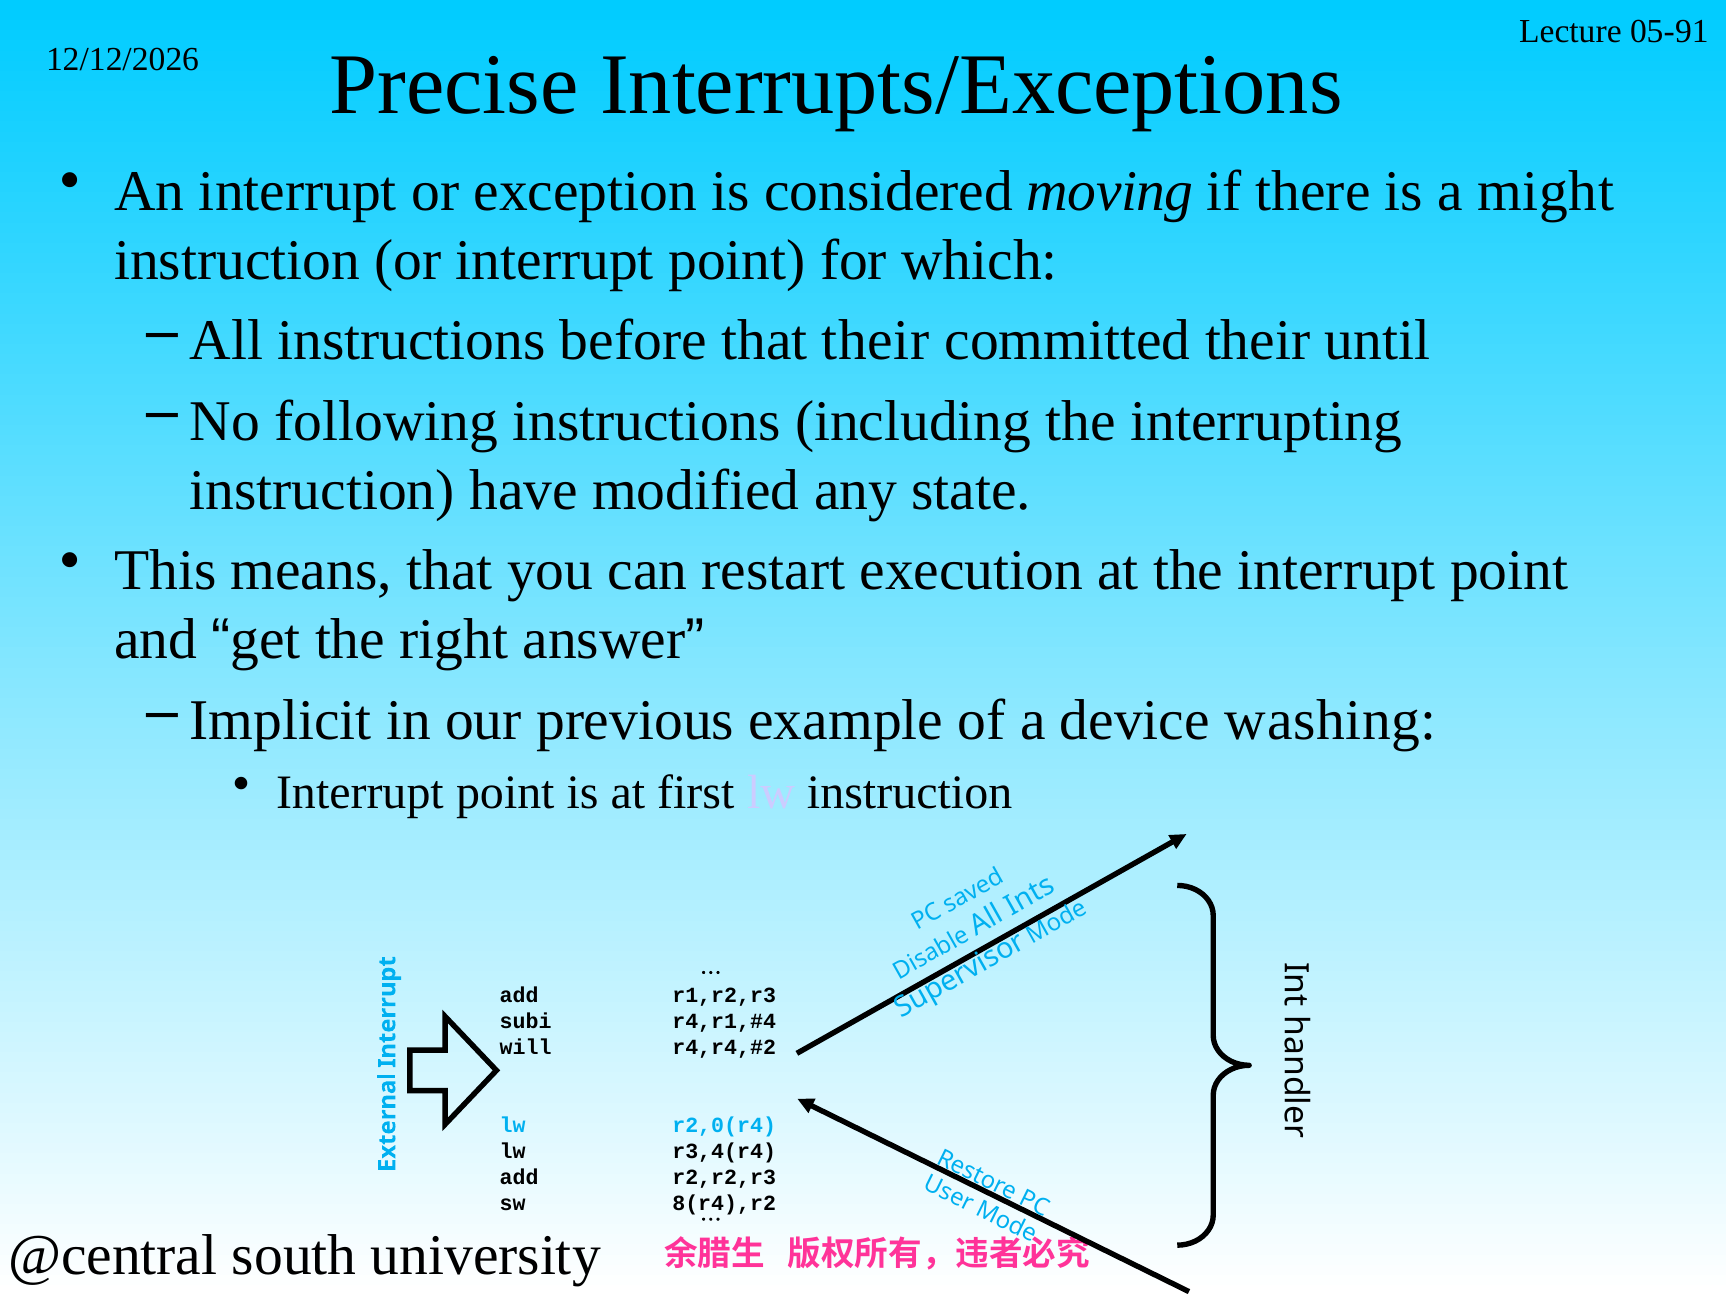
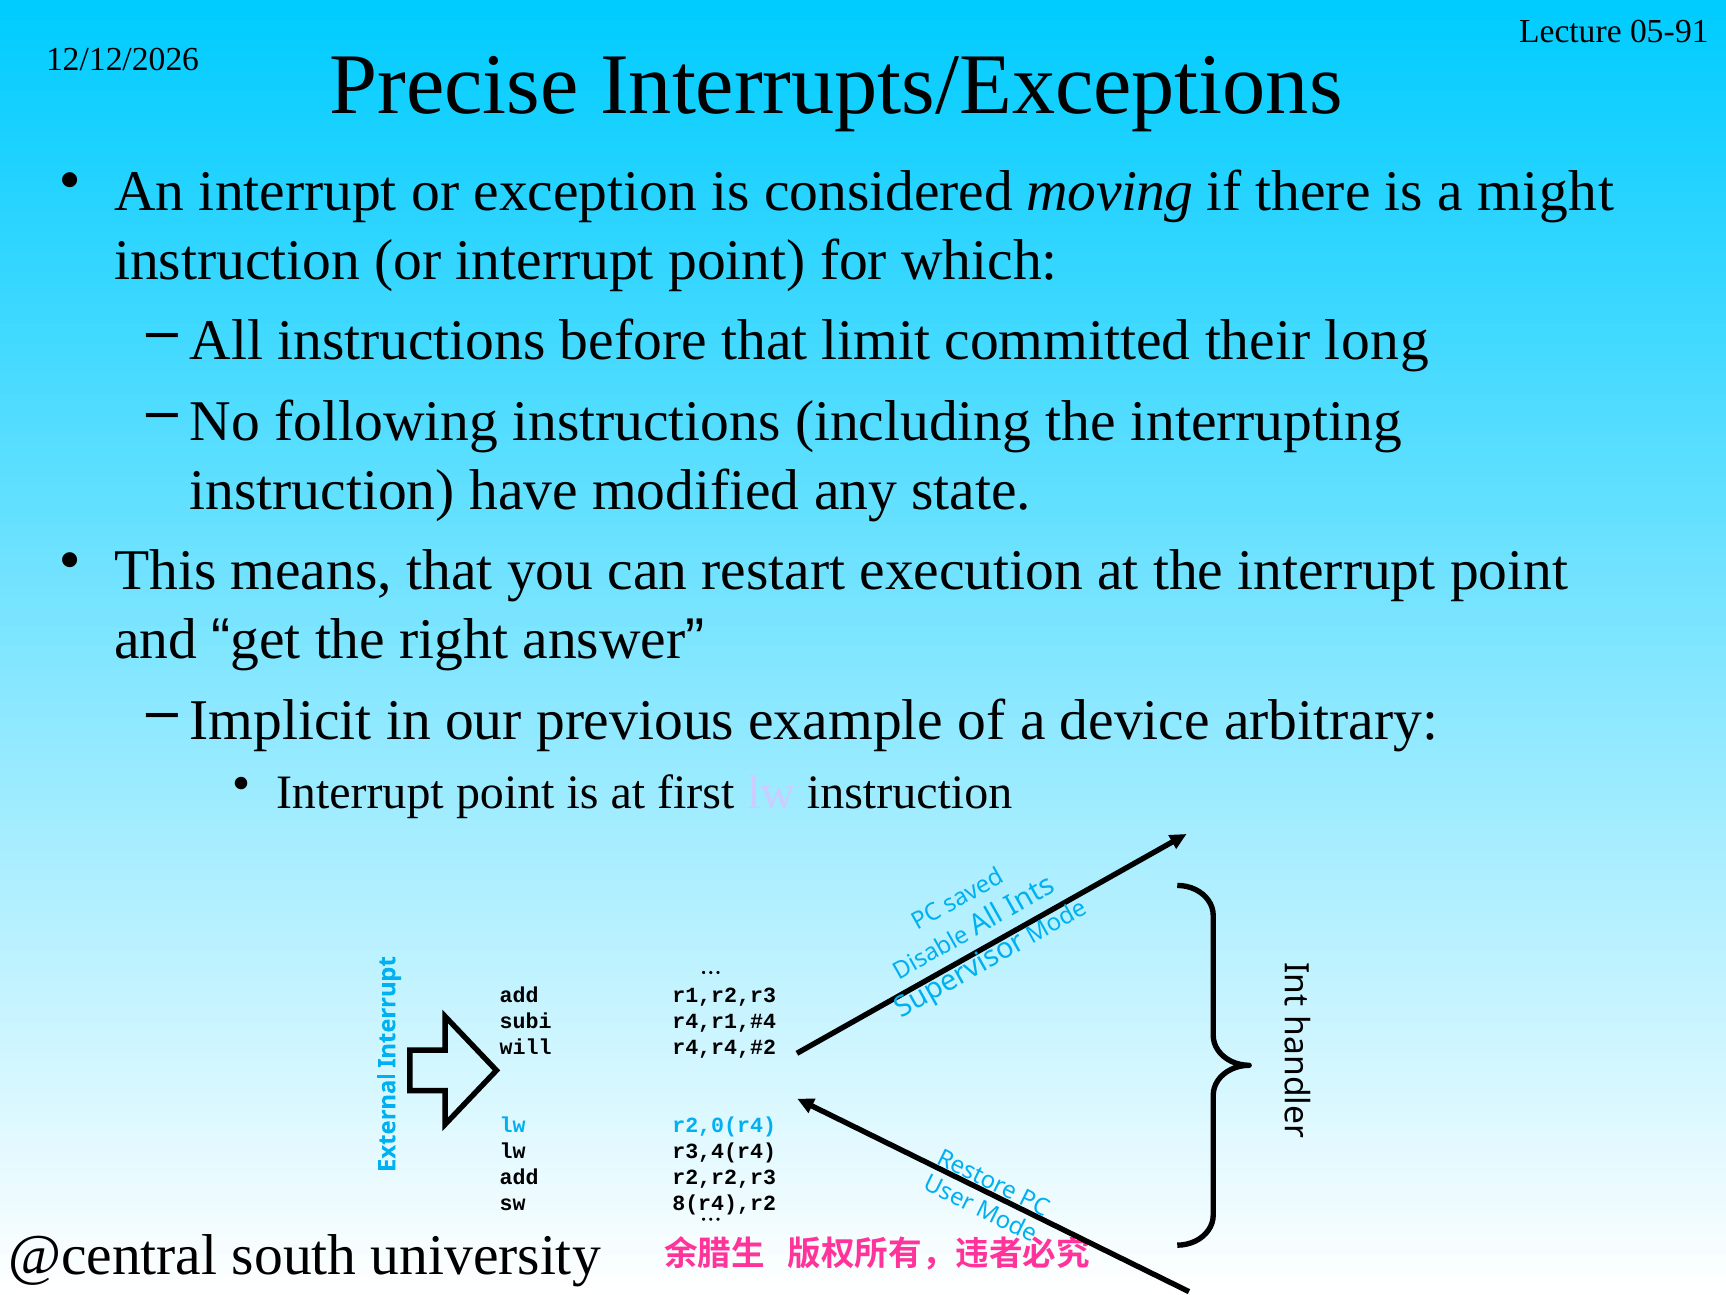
that their: their -> limit (876, 341)
until: until -> long (1377, 341)
washing: washing -> arbitrary (1331, 720)
